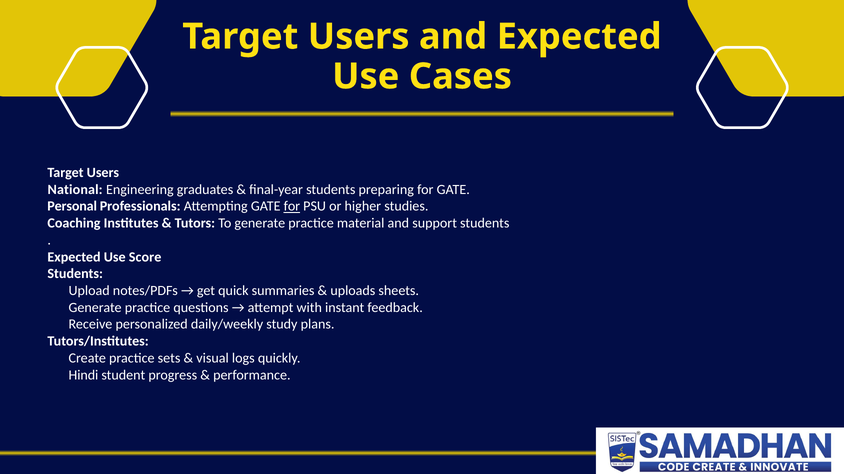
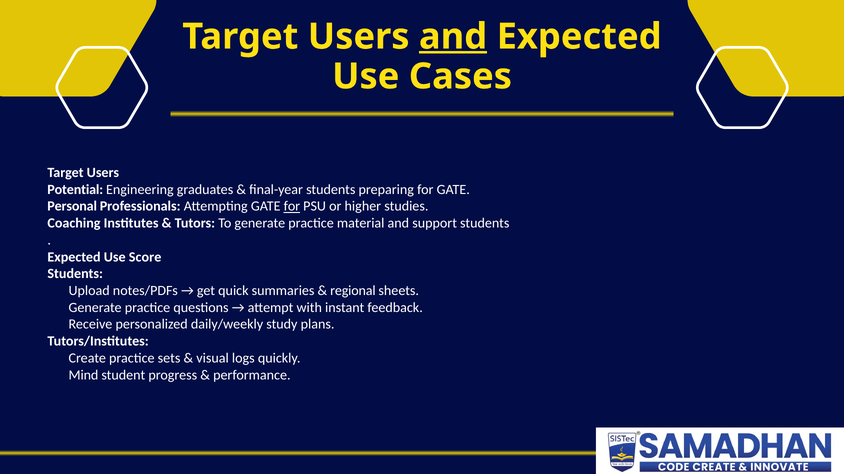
and underline: none -> present (453, 37)
National: National -> Potential (75, 190)
uploads: uploads -> regional (353, 291)
Hindi: Hindi -> Mind (83, 375)
